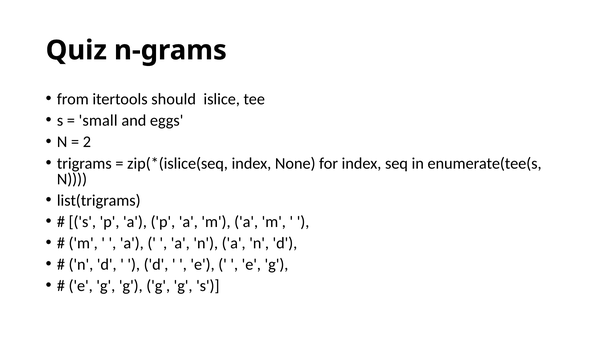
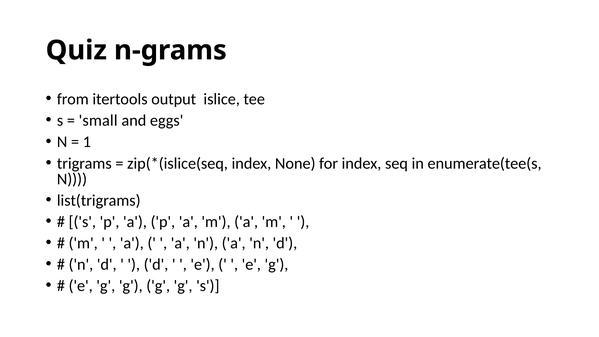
should: should -> output (174, 99)
2: 2 -> 1 (87, 142)
